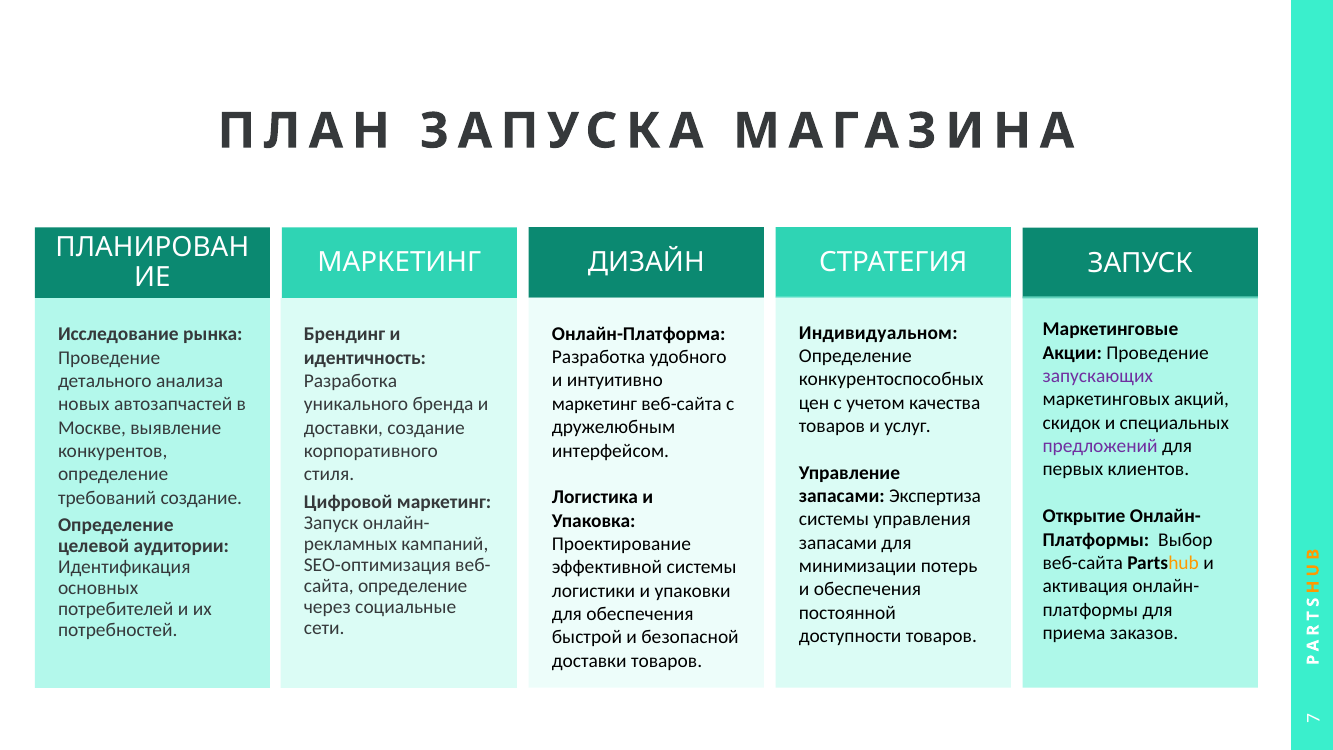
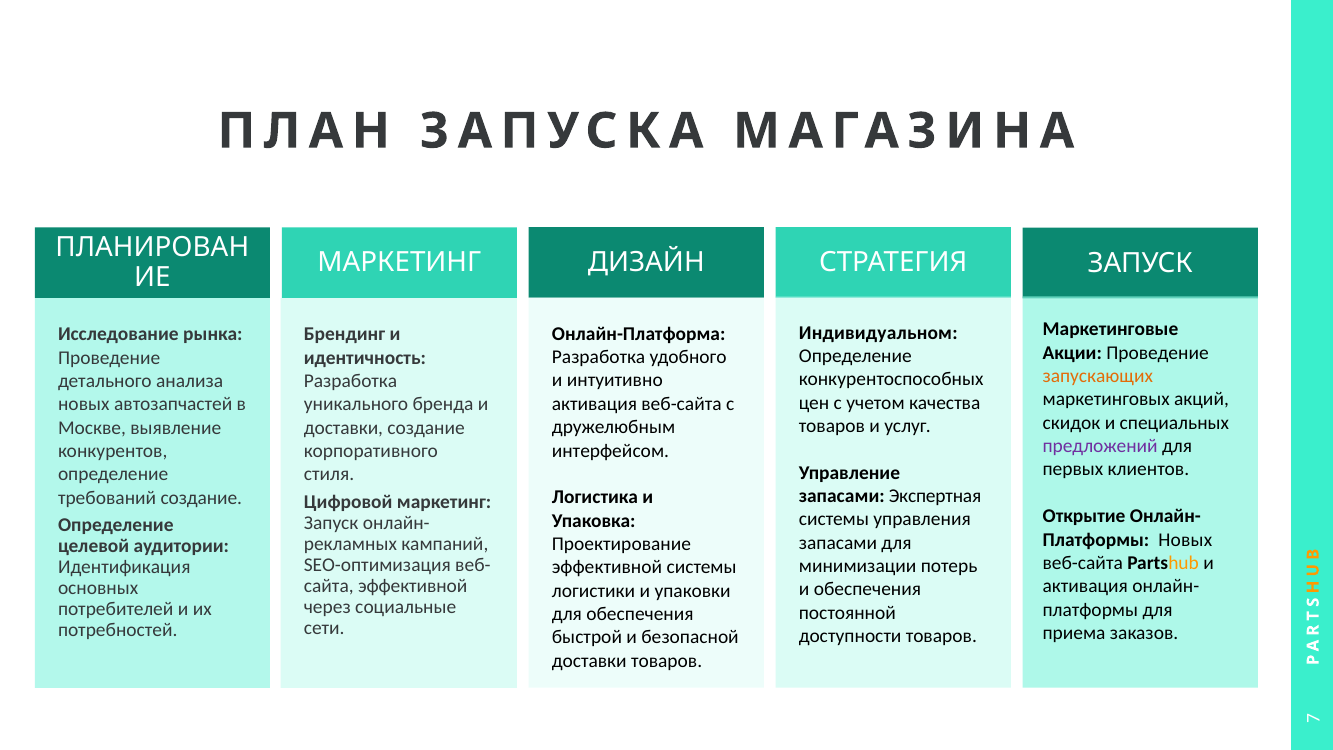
запускающих colour: purple -> orange (1098, 376)
маркетинг: маркетинг -> активация (594, 404)
Экспертиза: Экспертиза -> Экспертная (935, 496)
Выбор: Выбор -> Новых (1185, 539)
определение: определение -> эффективной (413, 586)
